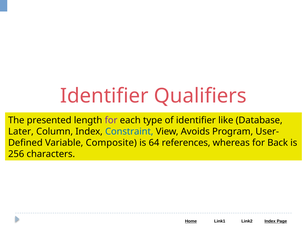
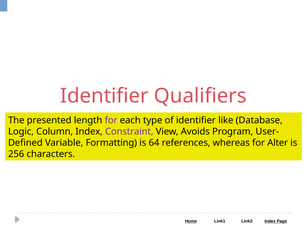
Later: Later -> Logic (21, 132)
Constraint colour: blue -> purple (129, 132)
Composite: Composite -> Formatting (111, 143)
Back: Back -> Alter (278, 143)
